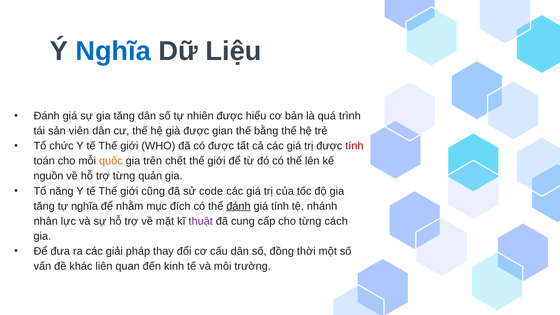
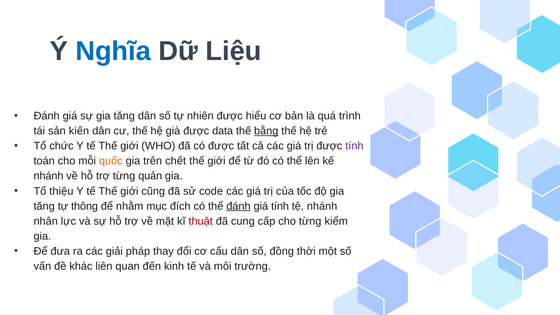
viên: viên -> kiến (79, 131)
gian: gian -> data (223, 131)
bằng underline: none -> present (266, 131)
tính colour: red -> purple (354, 146)
nguồn: nguồn -> nhánh (48, 176)
năng: năng -> thiệu (61, 191)
tự nghĩa: nghĩa -> thông (85, 206)
thuật colour: purple -> red (201, 221)
cách: cách -> kiểm (336, 221)
